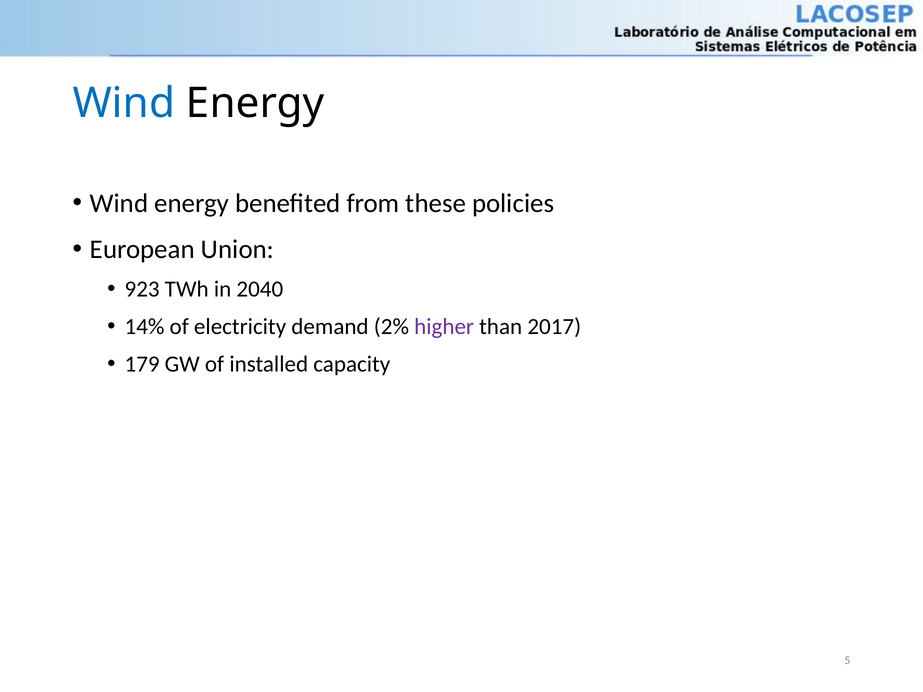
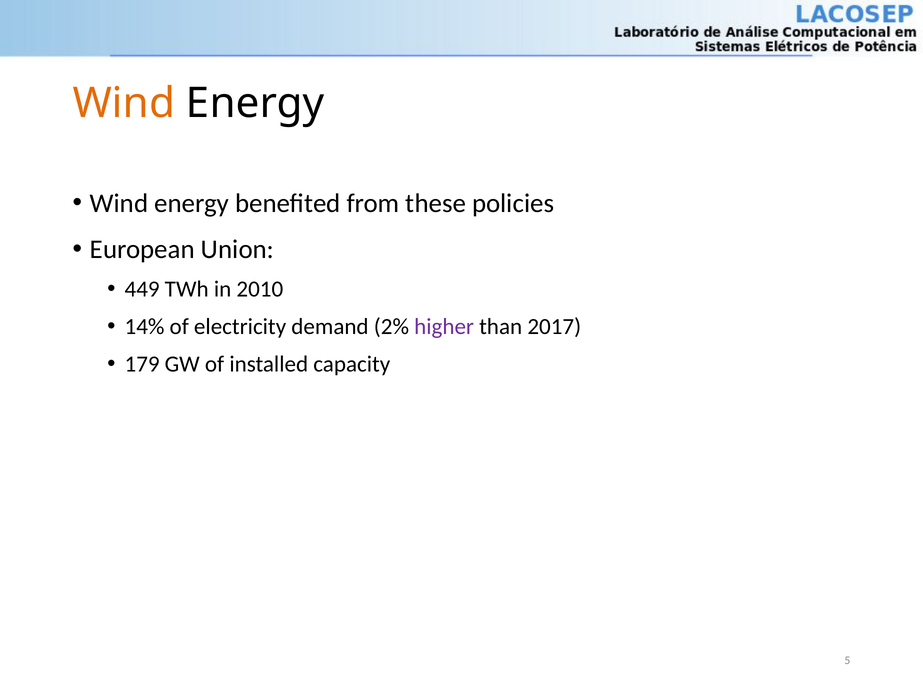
Wind colour: blue -> orange (124, 103)
923: 923 -> 449 (142, 289)
2040: 2040 -> 2010 (260, 289)
